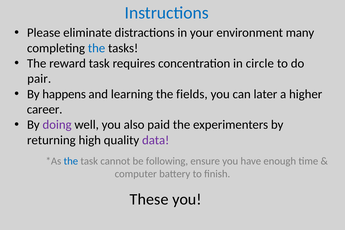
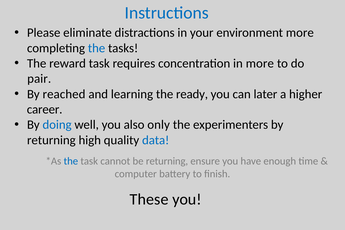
environment many: many -> more (300, 33)
in circle: circle -> more (260, 63)
happens: happens -> reached (64, 94)
fields: fields -> ready (192, 94)
doing colour: purple -> blue (57, 125)
paid: paid -> only (159, 125)
data colour: purple -> blue (156, 140)
be following: following -> returning (167, 161)
